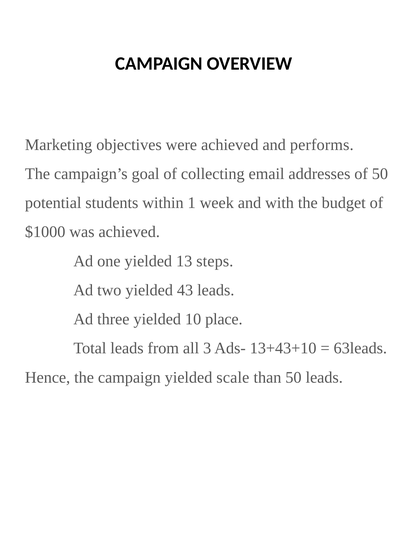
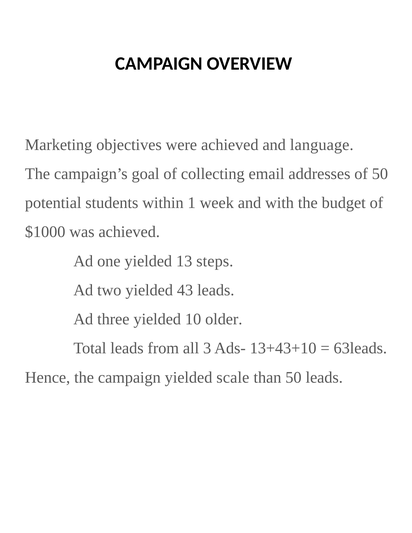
performs: performs -> language (322, 145)
place: place -> older (224, 319)
